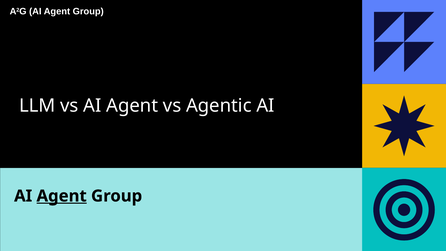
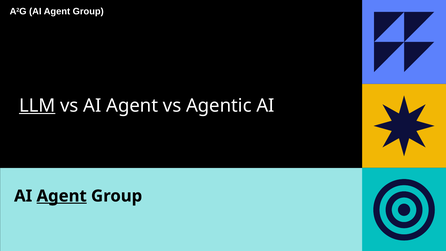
LLM underline: none -> present (37, 106)
